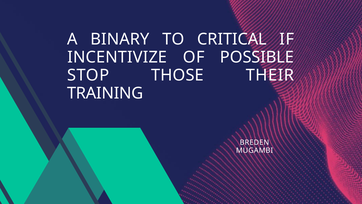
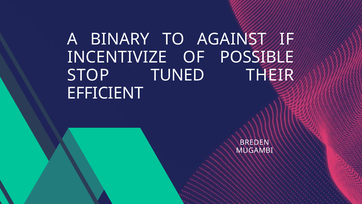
CRITICAL: CRITICAL -> AGAINST (232, 39)
THOSE: THOSE -> TUNED (178, 75)
TRAINING: TRAINING -> EFFICIENT (105, 93)
